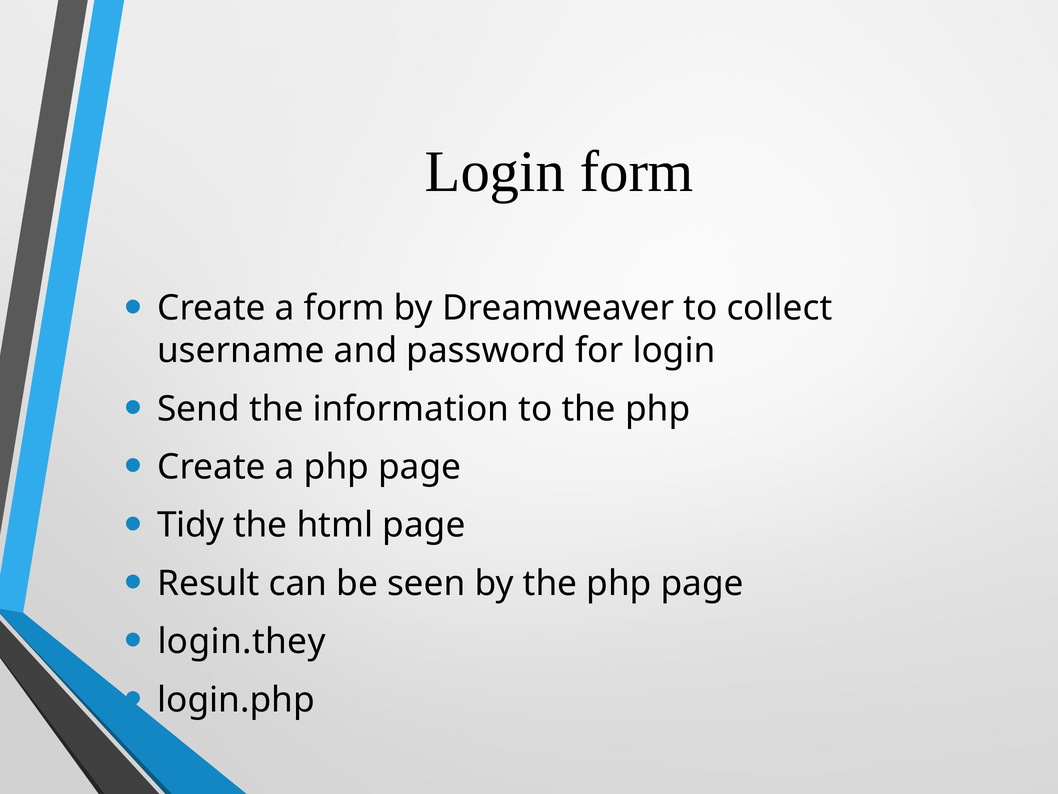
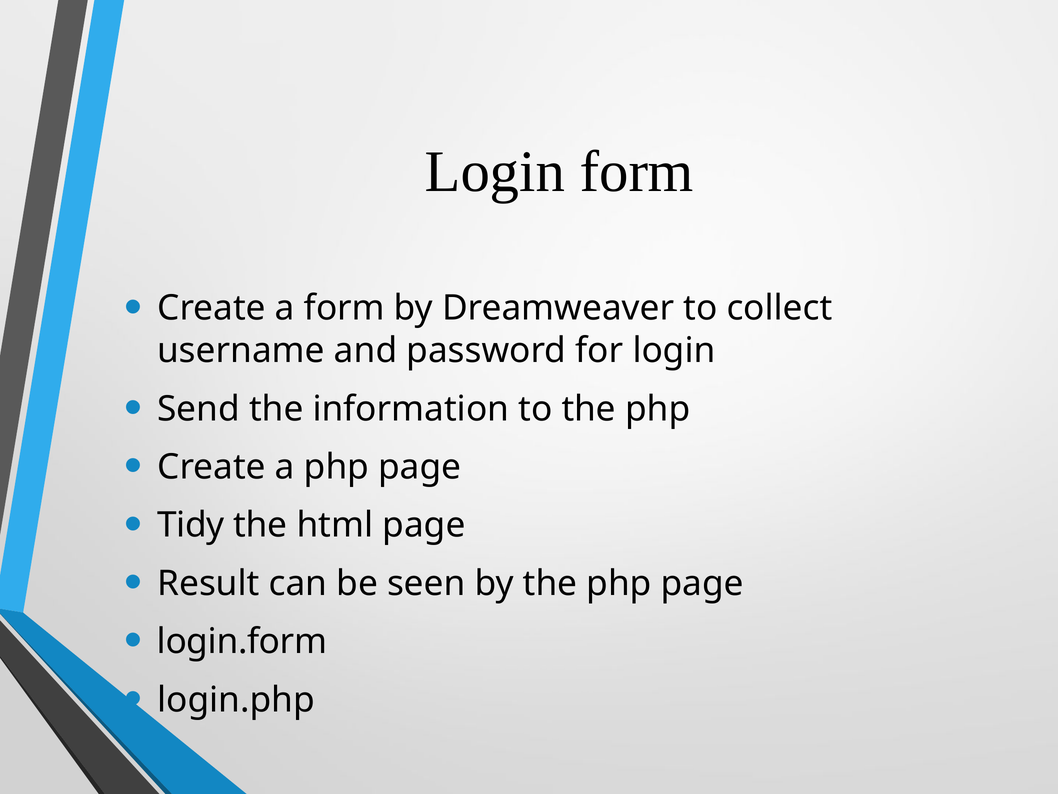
login.they: login.they -> login.form (242, 641)
